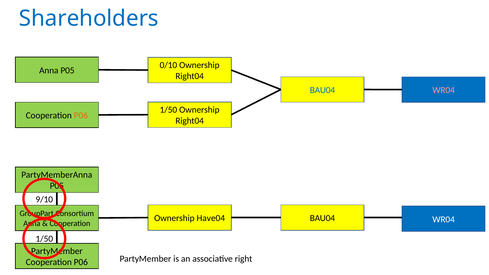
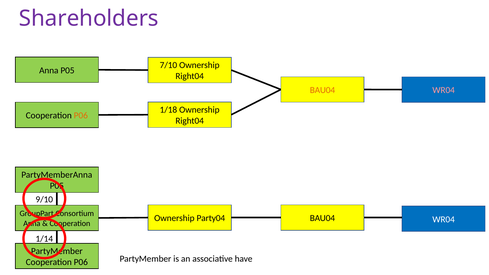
Shareholders colour: blue -> purple (89, 19)
0/10: 0/10 -> 7/10 (168, 65)
BAU04 colour: blue -> orange (322, 90)
1/50: 1/50 -> 1/18 (168, 110)
Have04: Have04 -> Party04 (211, 218)
1/50: 1/50 -> 1/14 (44, 239)
right: right -> have (244, 259)
